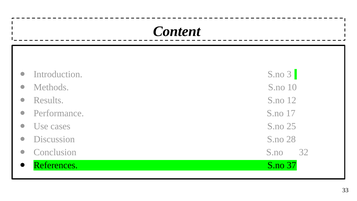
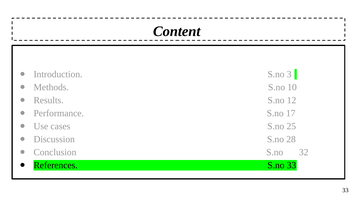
S.no 37: 37 -> 33 (292, 165)
